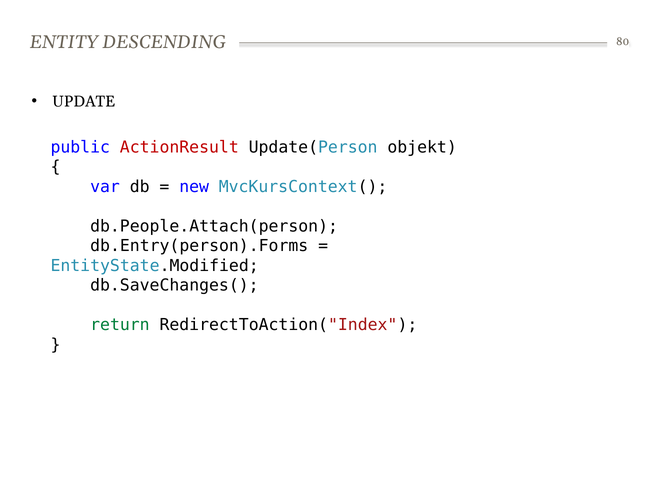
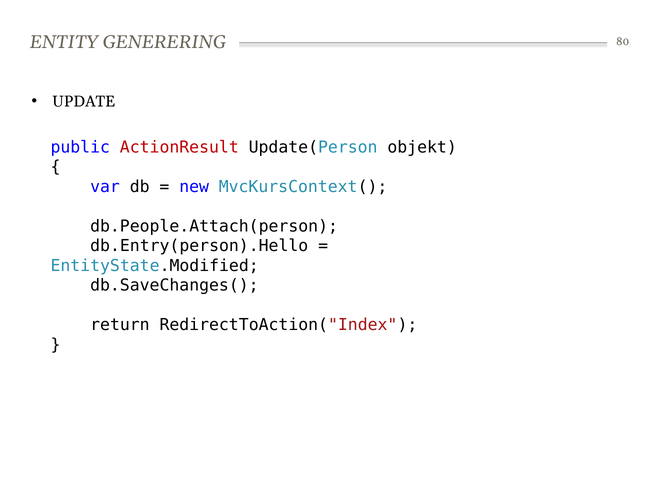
DESCENDING: DESCENDING -> GENERERING (164, 42)
db.Entry(person).Forms: db.Entry(person).Forms -> db.Entry(person).Hello (199, 246)
return colour: green -> black (120, 325)
